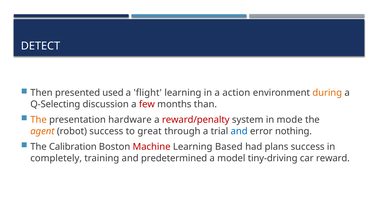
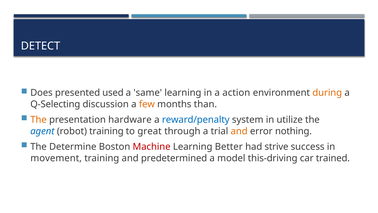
Then: Then -> Does (41, 93)
flight: flight -> same (148, 93)
few colour: red -> orange (147, 104)
reward/penalty colour: red -> blue (196, 120)
mode: mode -> utilize (290, 120)
agent colour: orange -> blue (42, 131)
robot success: success -> training (106, 131)
and colour: blue -> orange (239, 131)
Calibration: Calibration -> Determine (73, 147)
Based: Based -> Better (229, 147)
plans: plans -> strive (276, 147)
completely: completely -> movement (56, 158)
tiny-driving: tiny-driving -> this-driving (273, 158)
reward: reward -> trained (333, 158)
